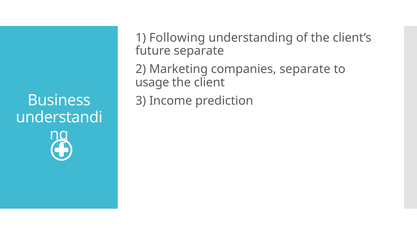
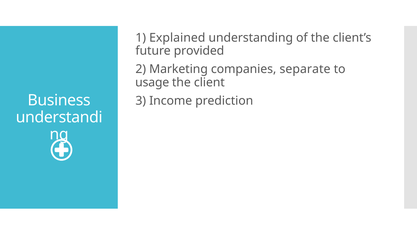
Following: Following -> Explained (177, 38)
future separate: separate -> provided (199, 51)
